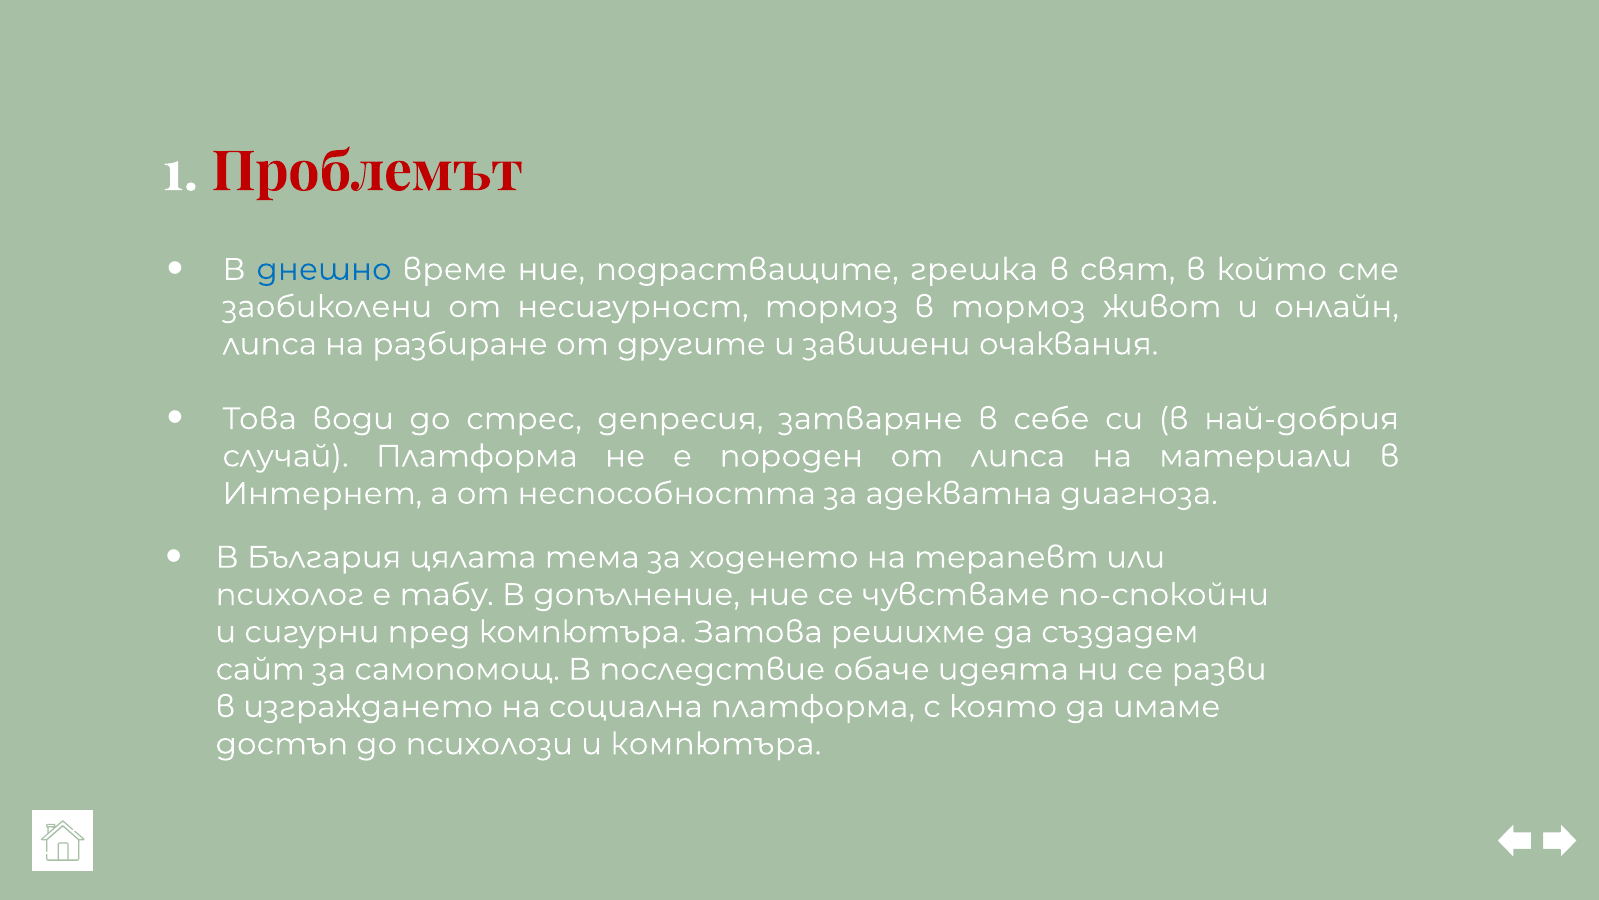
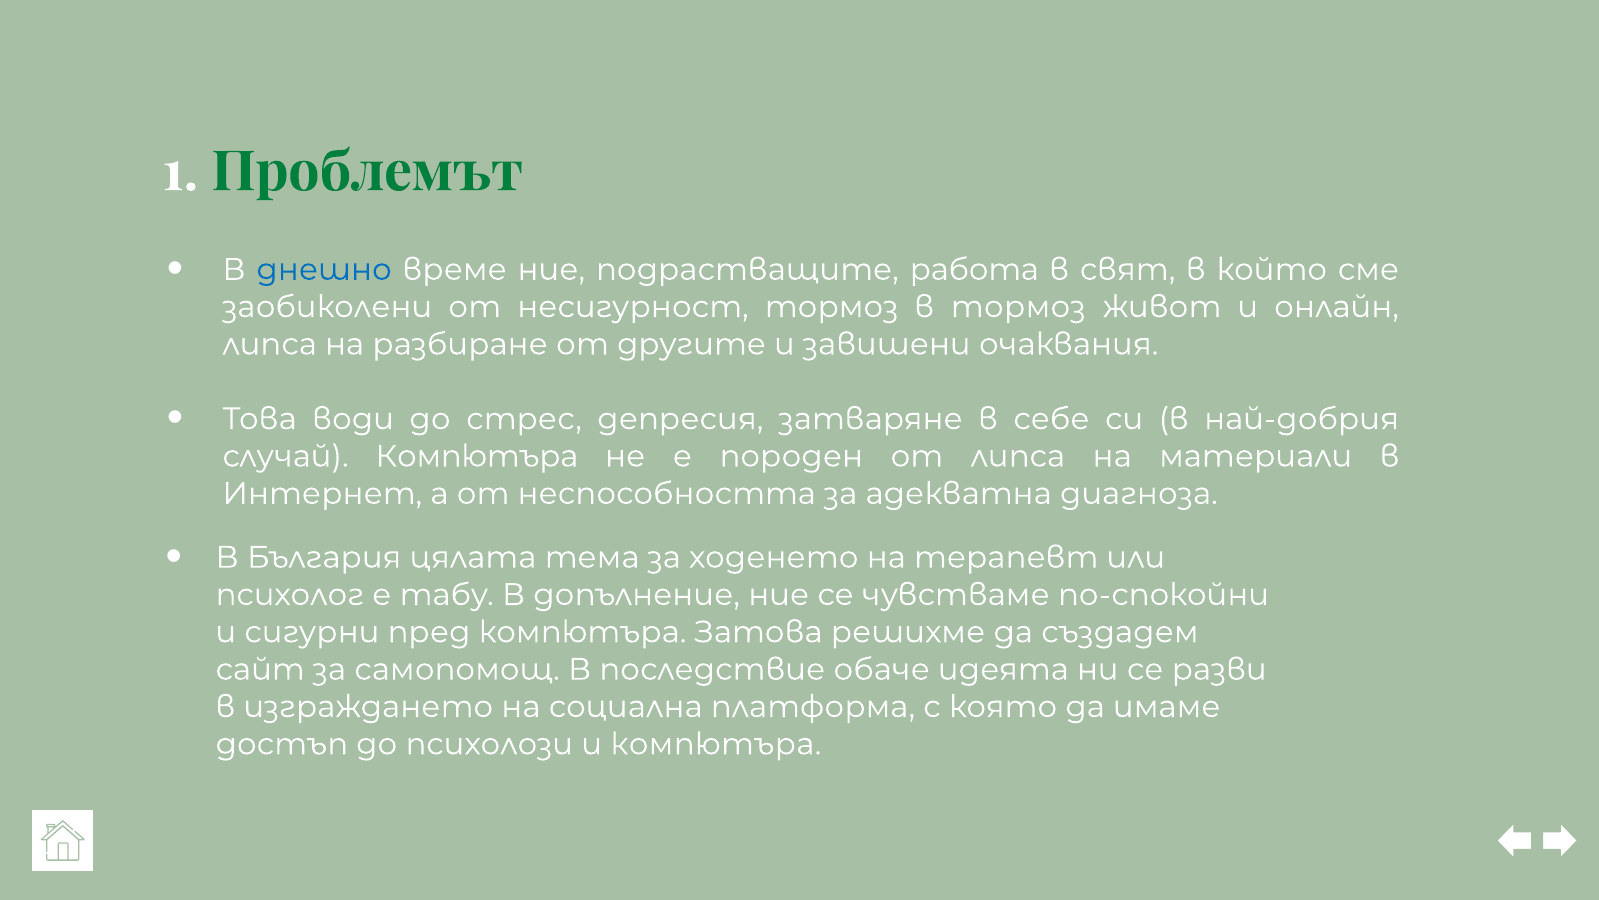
Проблемът colour: red -> green (367, 172)
грешка: грешка -> работа (974, 269)
случай Платформа: Платформа -> Компютъра (477, 456)
